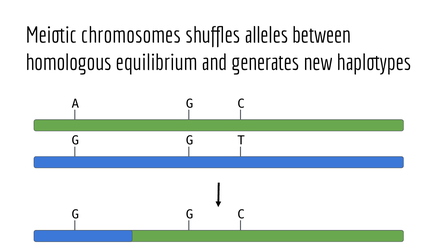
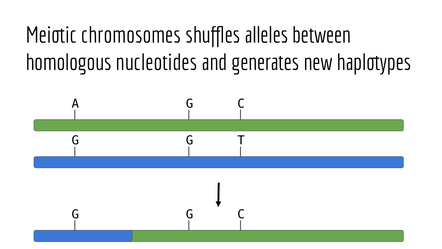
equilibrium: equilibrium -> nucleotides (157, 62)
